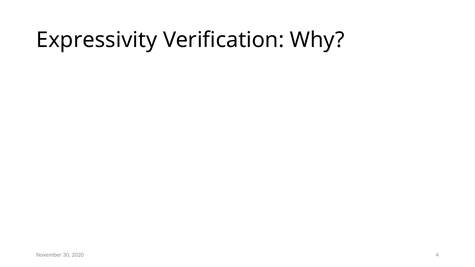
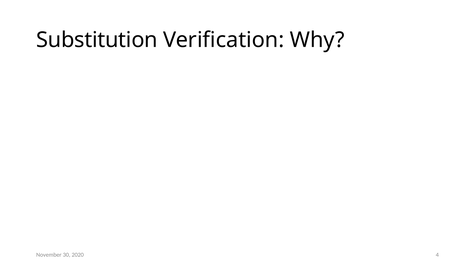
Expressivity: Expressivity -> Substitution (97, 40)
